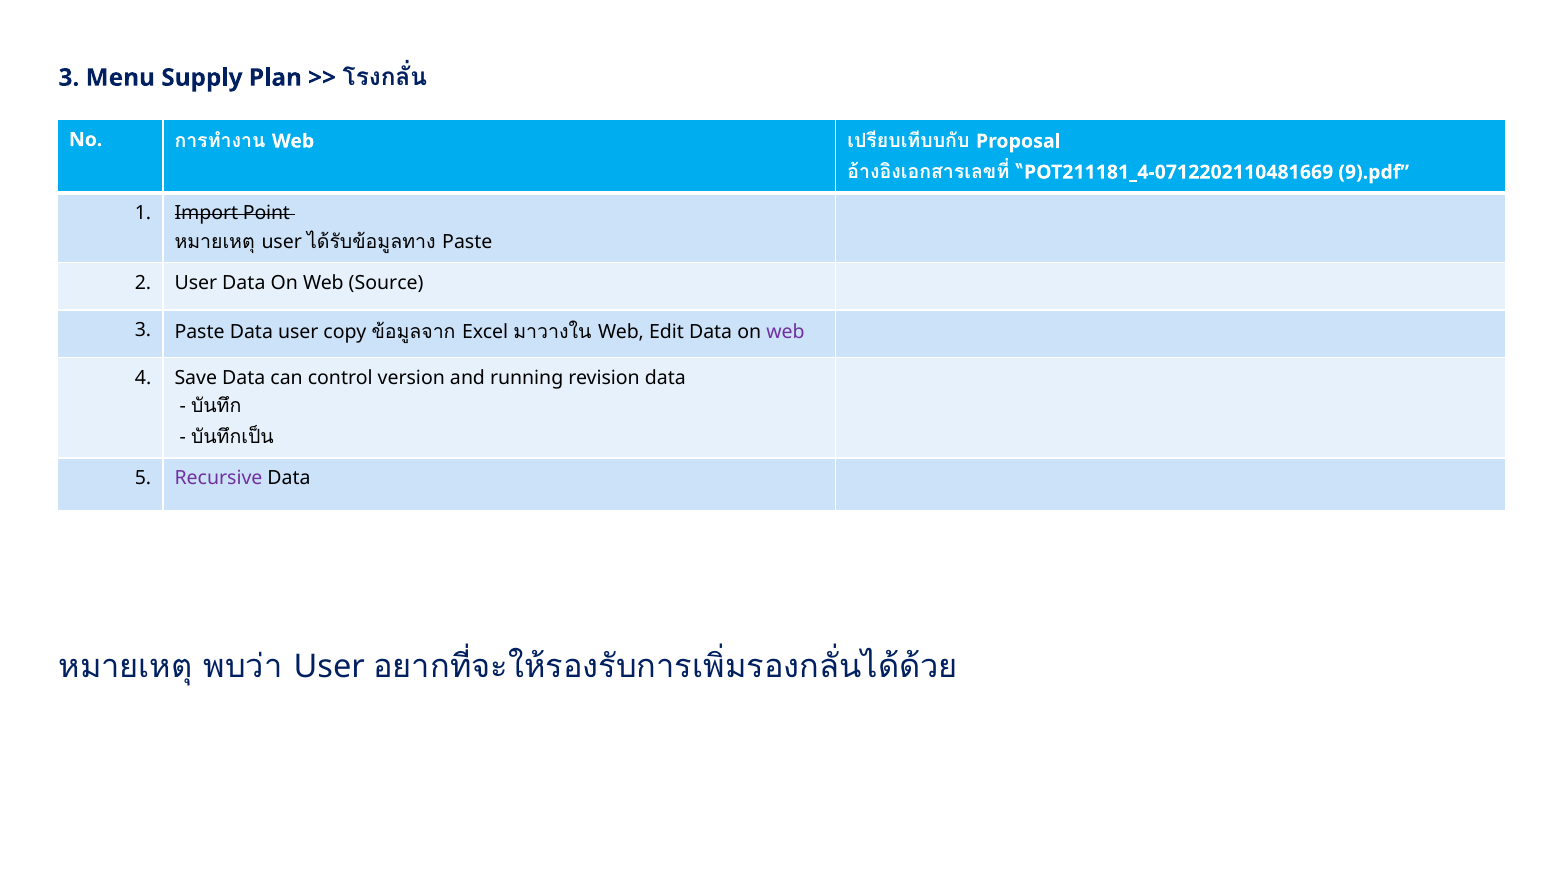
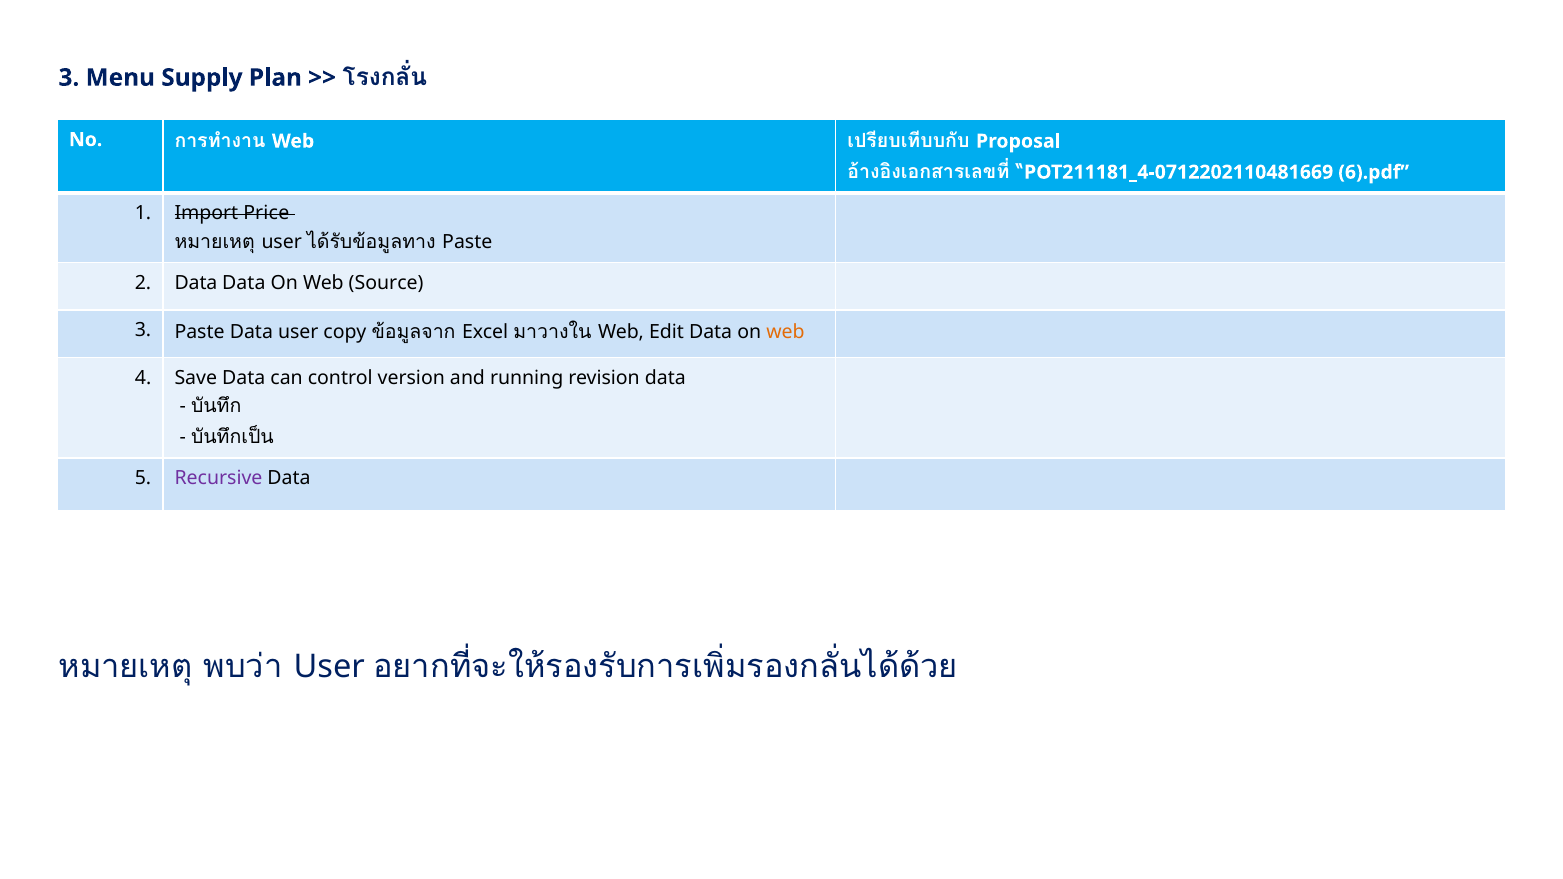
9).pdf: 9).pdf -> 6).pdf (1374, 172)
Point: Point -> Price (266, 214)
2 User: User -> Data (196, 283)
web colour: purple -> orange (785, 332)
